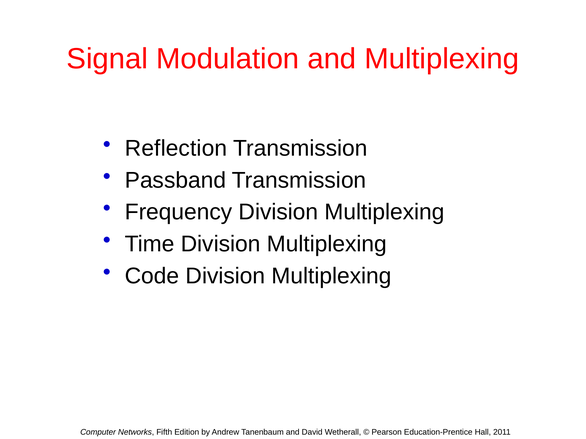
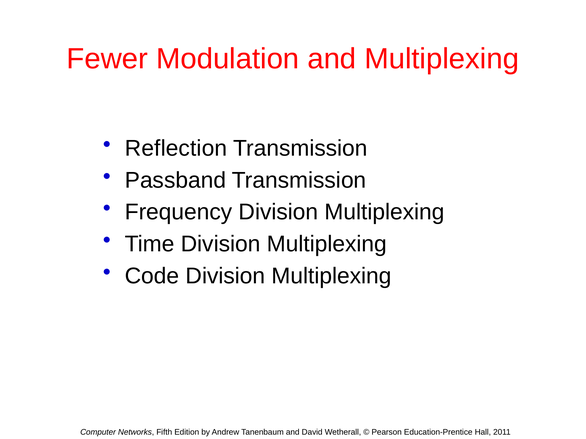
Signal: Signal -> Fewer (107, 59)
